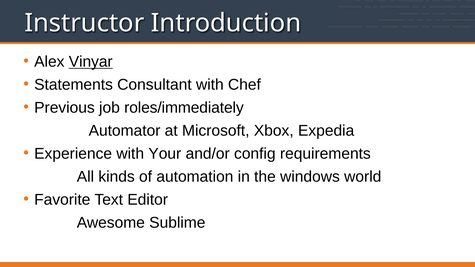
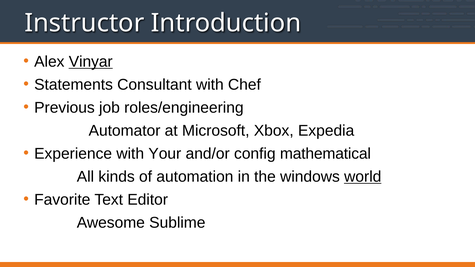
roles/immediately: roles/immediately -> roles/engineering (184, 108)
requirements: requirements -> mathematical (325, 154)
world underline: none -> present (363, 177)
